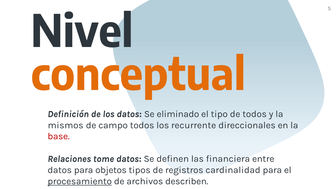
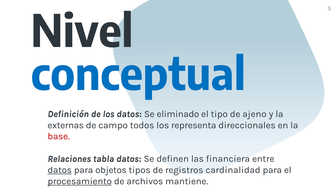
conceptual colour: orange -> blue (138, 75)
de todos: todos -> ajeno (255, 114)
mismos: mismos -> externas (66, 125)
recurrente: recurrente -> representa (194, 125)
tome: tome -> tabla (104, 159)
datos underline: none -> present (60, 170)
describen: describen -> mantiene (187, 181)
